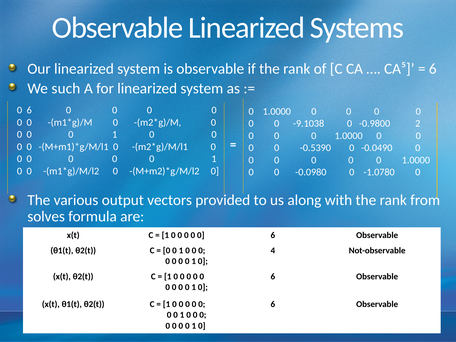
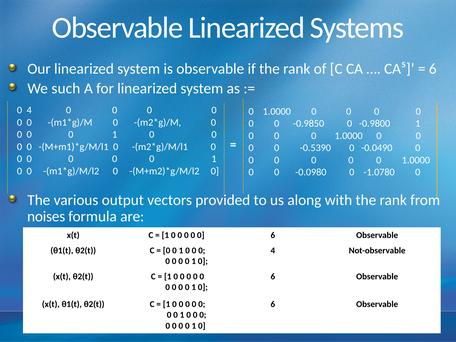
6: 6 -> 4 (29, 110)
-9.1038: -9.1038 -> -0.9850 (309, 124)
-0.9800 2: 2 -> 1 (418, 124)
solves: solves -> noises (46, 217)
